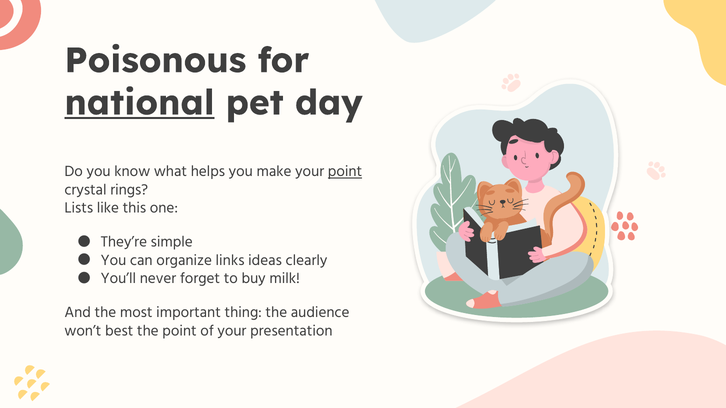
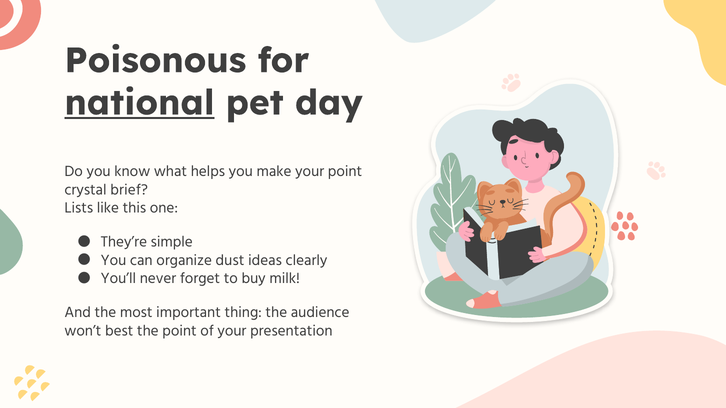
point underline: present -> none (345, 172)
rings: rings -> brief (129, 190)
links: links -> dust (230, 260)
